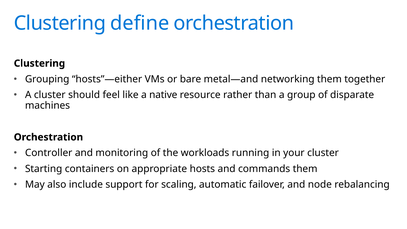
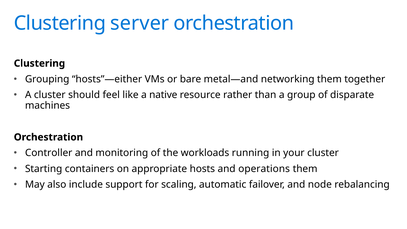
define: define -> server (140, 23)
commands: commands -> operations (264, 169)
